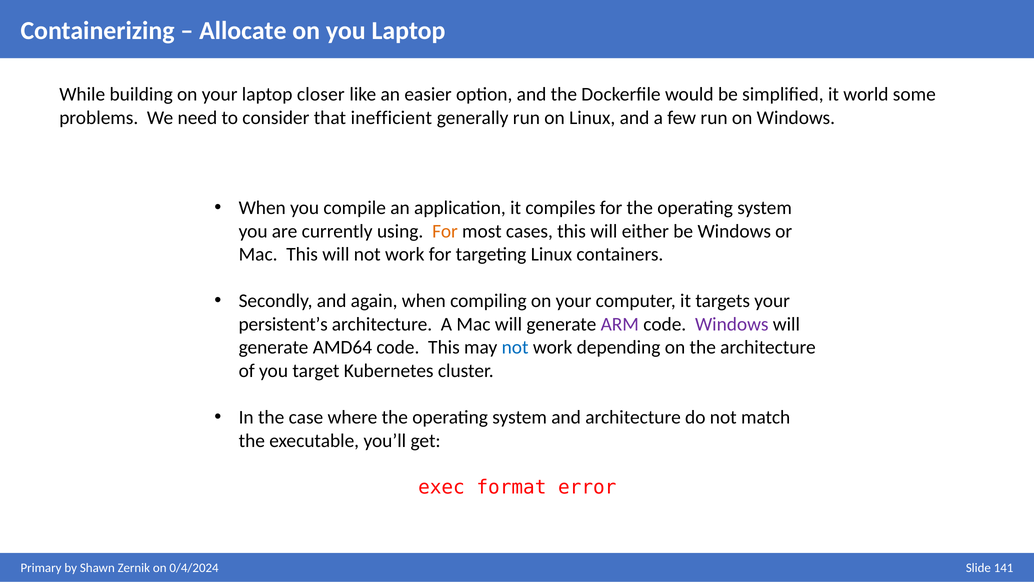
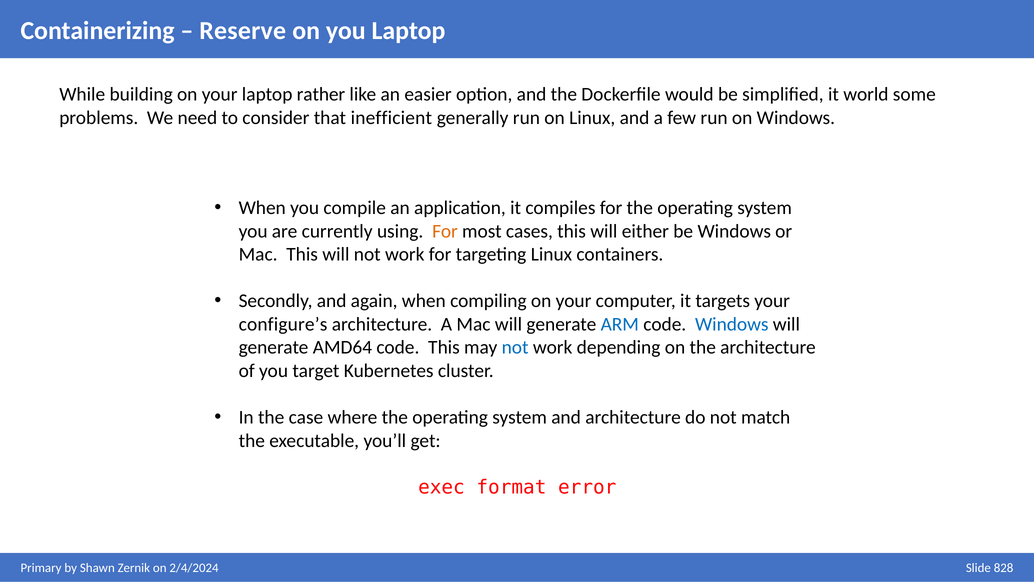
Allocate: Allocate -> Reserve (243, 31)
closer: closer -> rather (321, 94)
persistent’s: persistent’s -> configure’s (283, 324)
ARM colour: purple -> blue (620, 324)
Windows colour: purple -> blue (732, 324)
0/4/2024: 0/4/2024 -> 2/4/2024 (194, 568)
141: 141 -> 828 (1004, 568)
